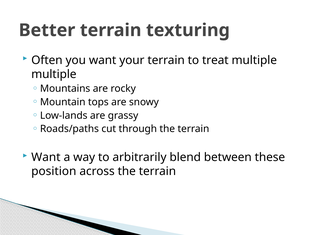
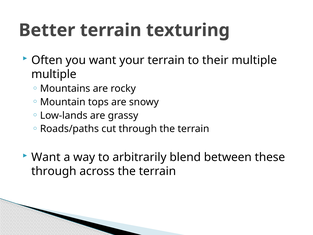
treat: treat -> their (215, 60)
position: position -> through (54, 171)
